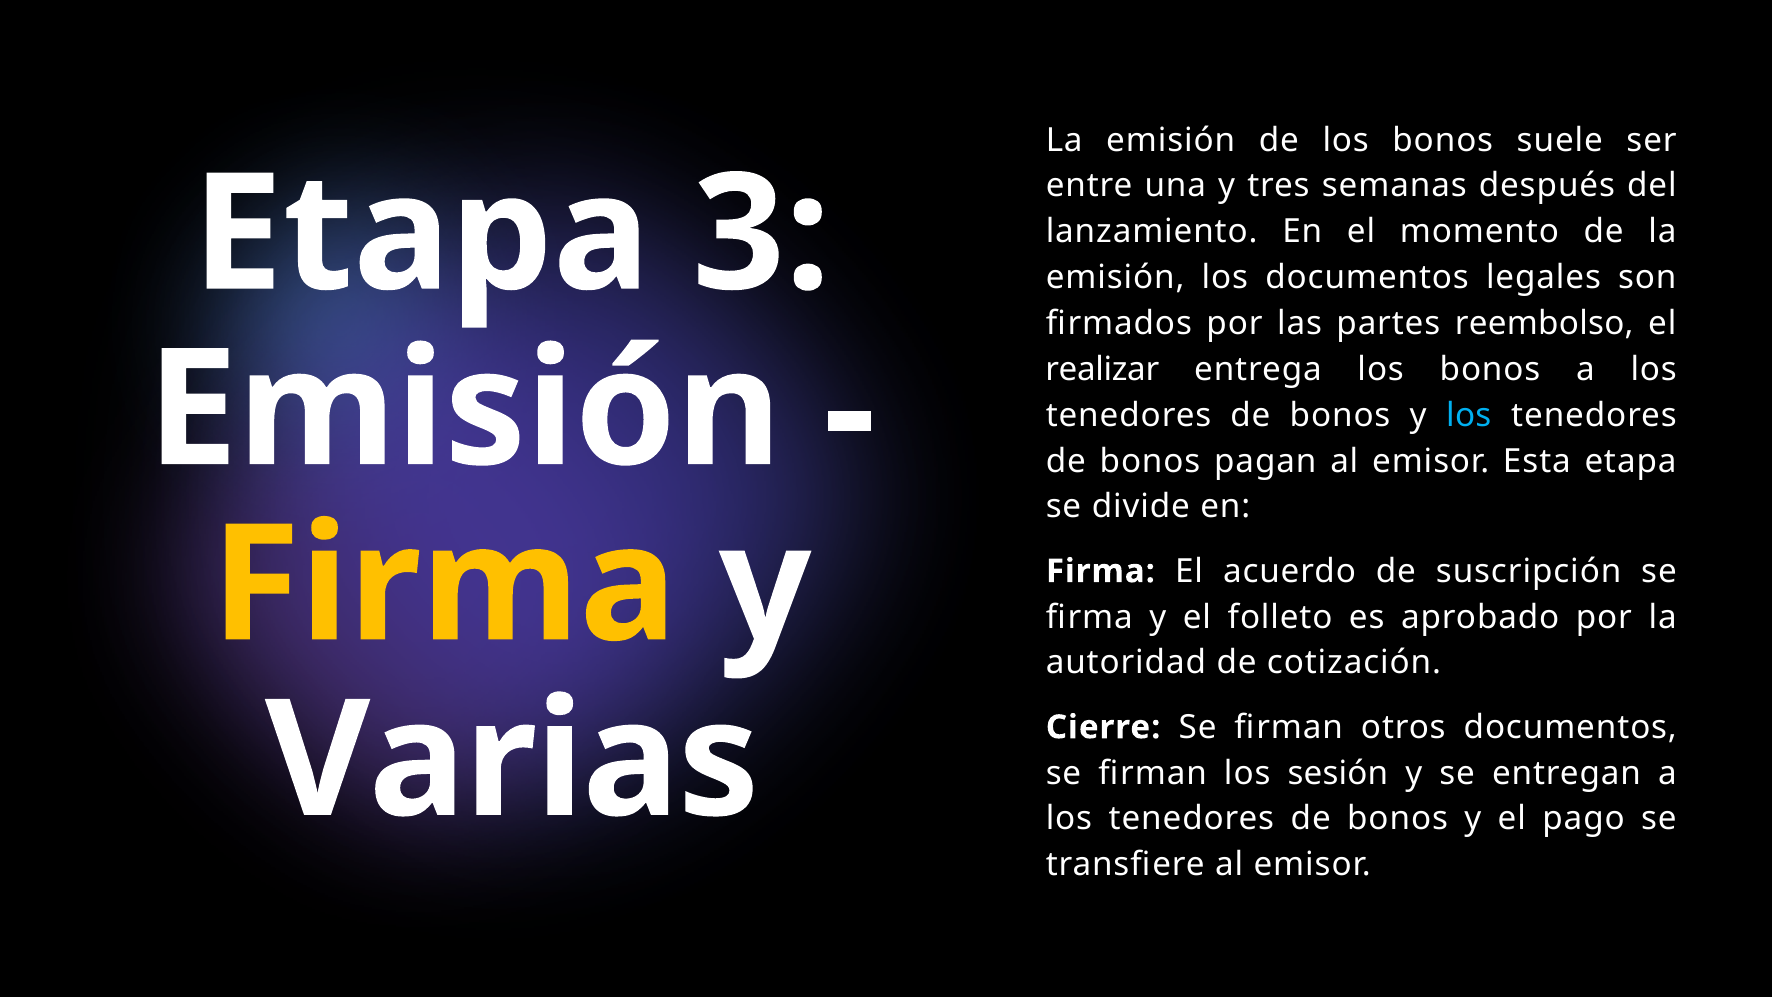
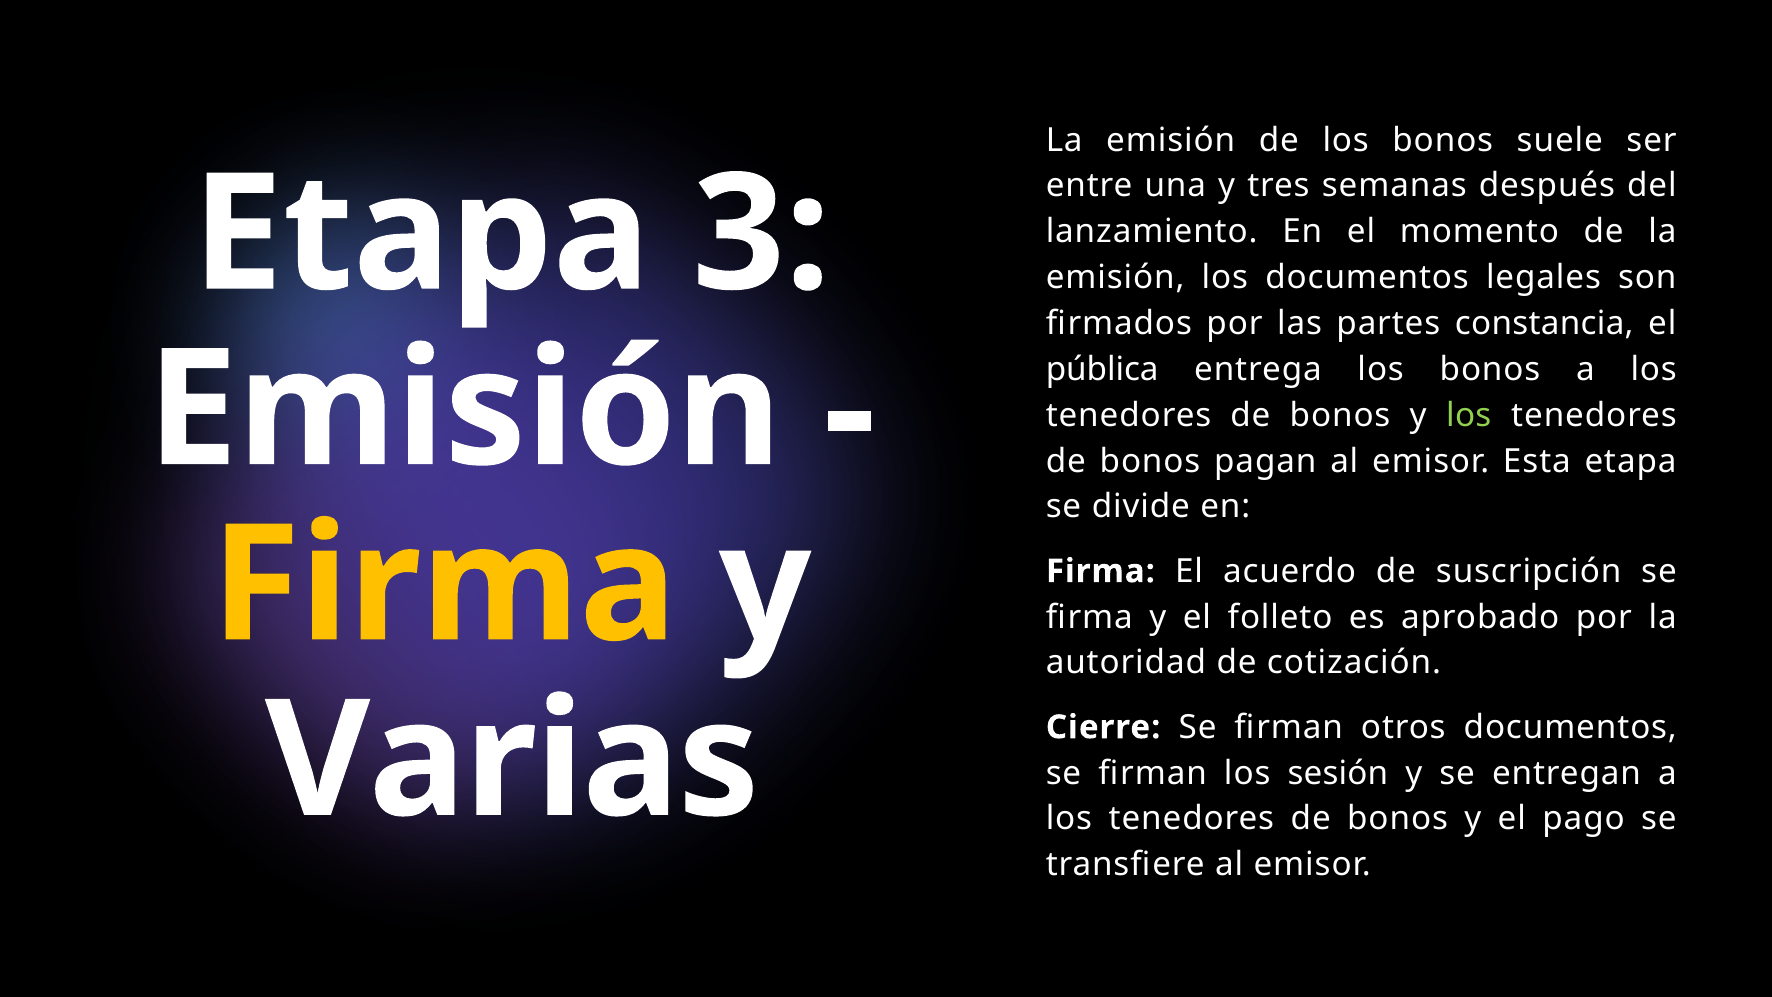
reembolso: reembolso -> constancia (1544, 323)
realizar: realizar -> pública (1102, 369)
los colour: light blue -> light green (1469, 415)
